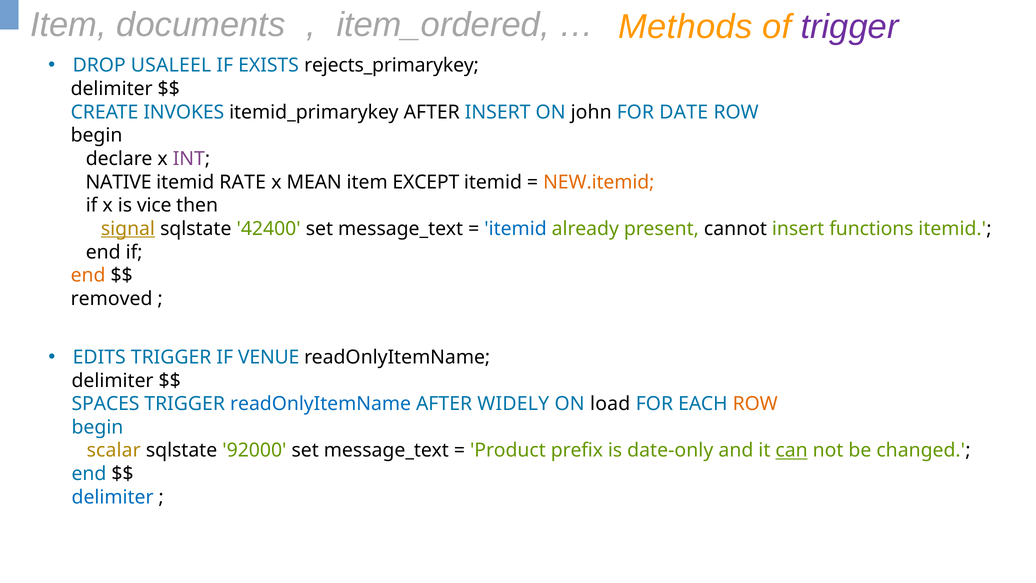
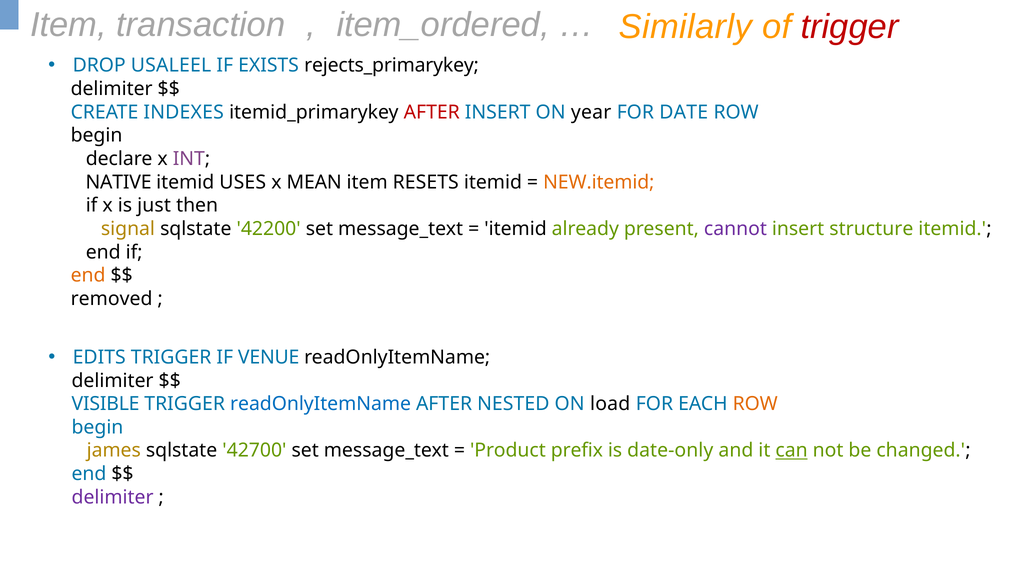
documents: documents -> transaction (201, 25)
Methods: Methods -> Similarly (685, 27)
trigger colour: purple -> red (850, 27)
INVOKES: INVOKES -> INDEXES (184, 112)
AFTER colour: black -> red (432, 112)
john: john -> year (591, 112)
RATE: RATE -> USES (243, 182)
EXCEPT: EXCEPT -> RESETS (426, 182)
vice: vice -> just (154, 205)
signal underline: present -> none (128, 229)
42400: 42400 -> 42200 (269, 229)
itemid colour: blue -> black (516, 229)
cannot colour: black -> purple (735, 229)
functions: functions -> structure (871, 229)
SPACES: SPACES -> VISIBLE (106, 404)
WIDELY: WIDELY -> NESTED (513, 404)
scalar: scalar -> james (114, 450)
92000: 92000 -> 42700 (254, 450)
delimiter colour: blue -> purple (113, 497)
